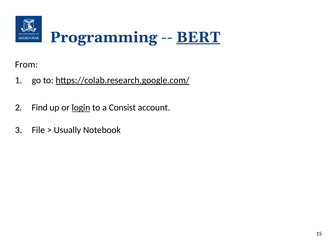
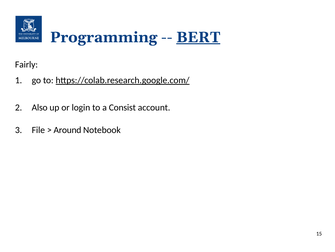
From: From -> Fairly (26, 64)
Find: Find -> Also (40, 107)
login underline: present -> none (81, 107)
Usually: Usually -> Around (67, 130)
